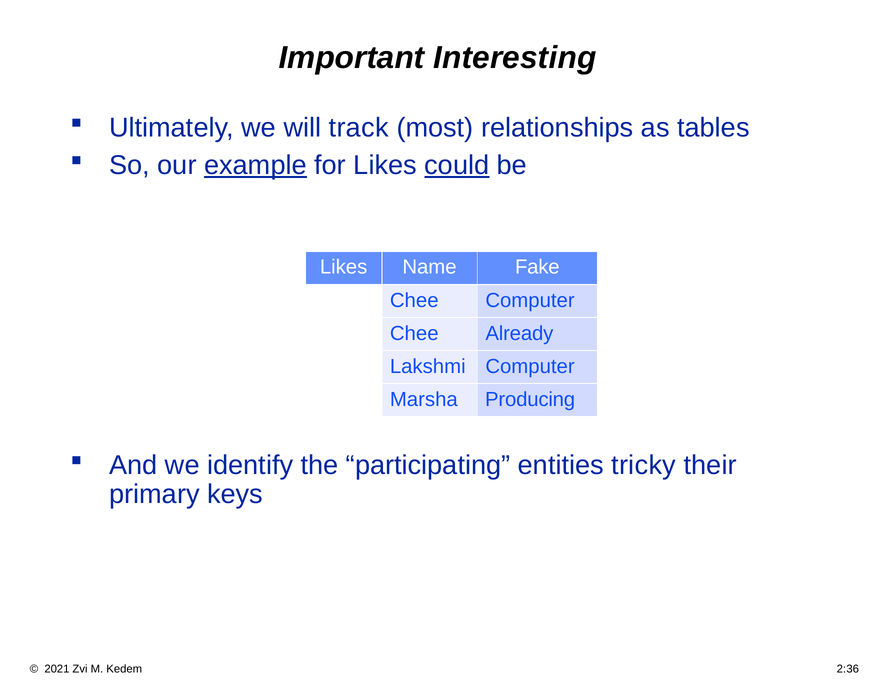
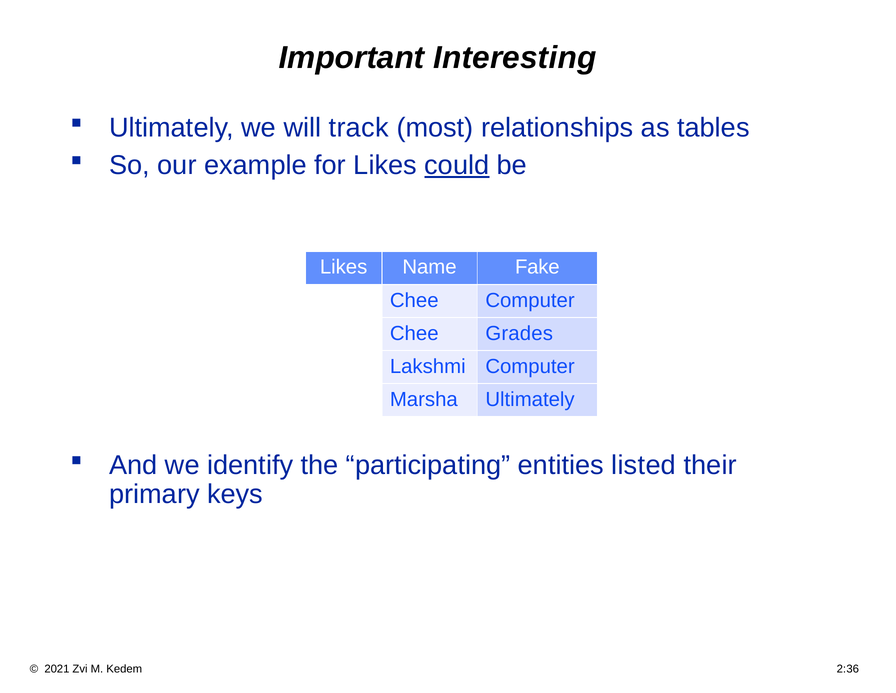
example underline: present -> none (255, 165)
Already: Already -> Grades (519, 333)
Marsha Producing: Producing -> Ultimately (530, 399)
tricky: tricky -> listed (644, 465)
